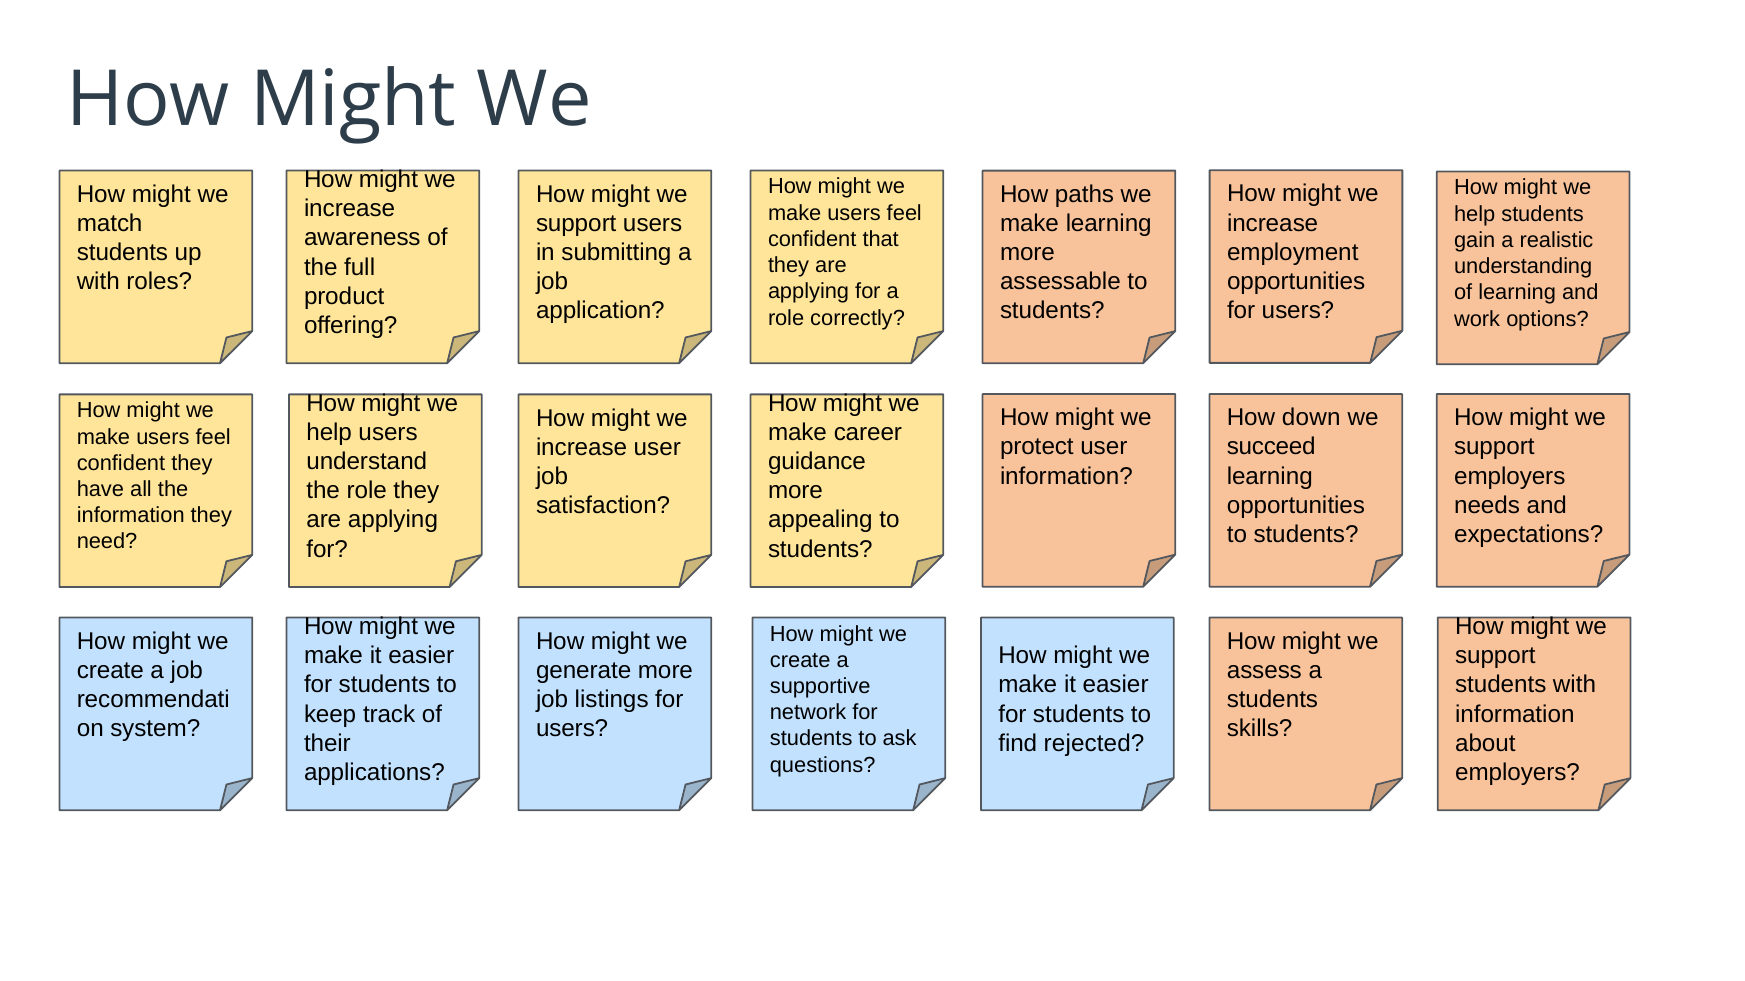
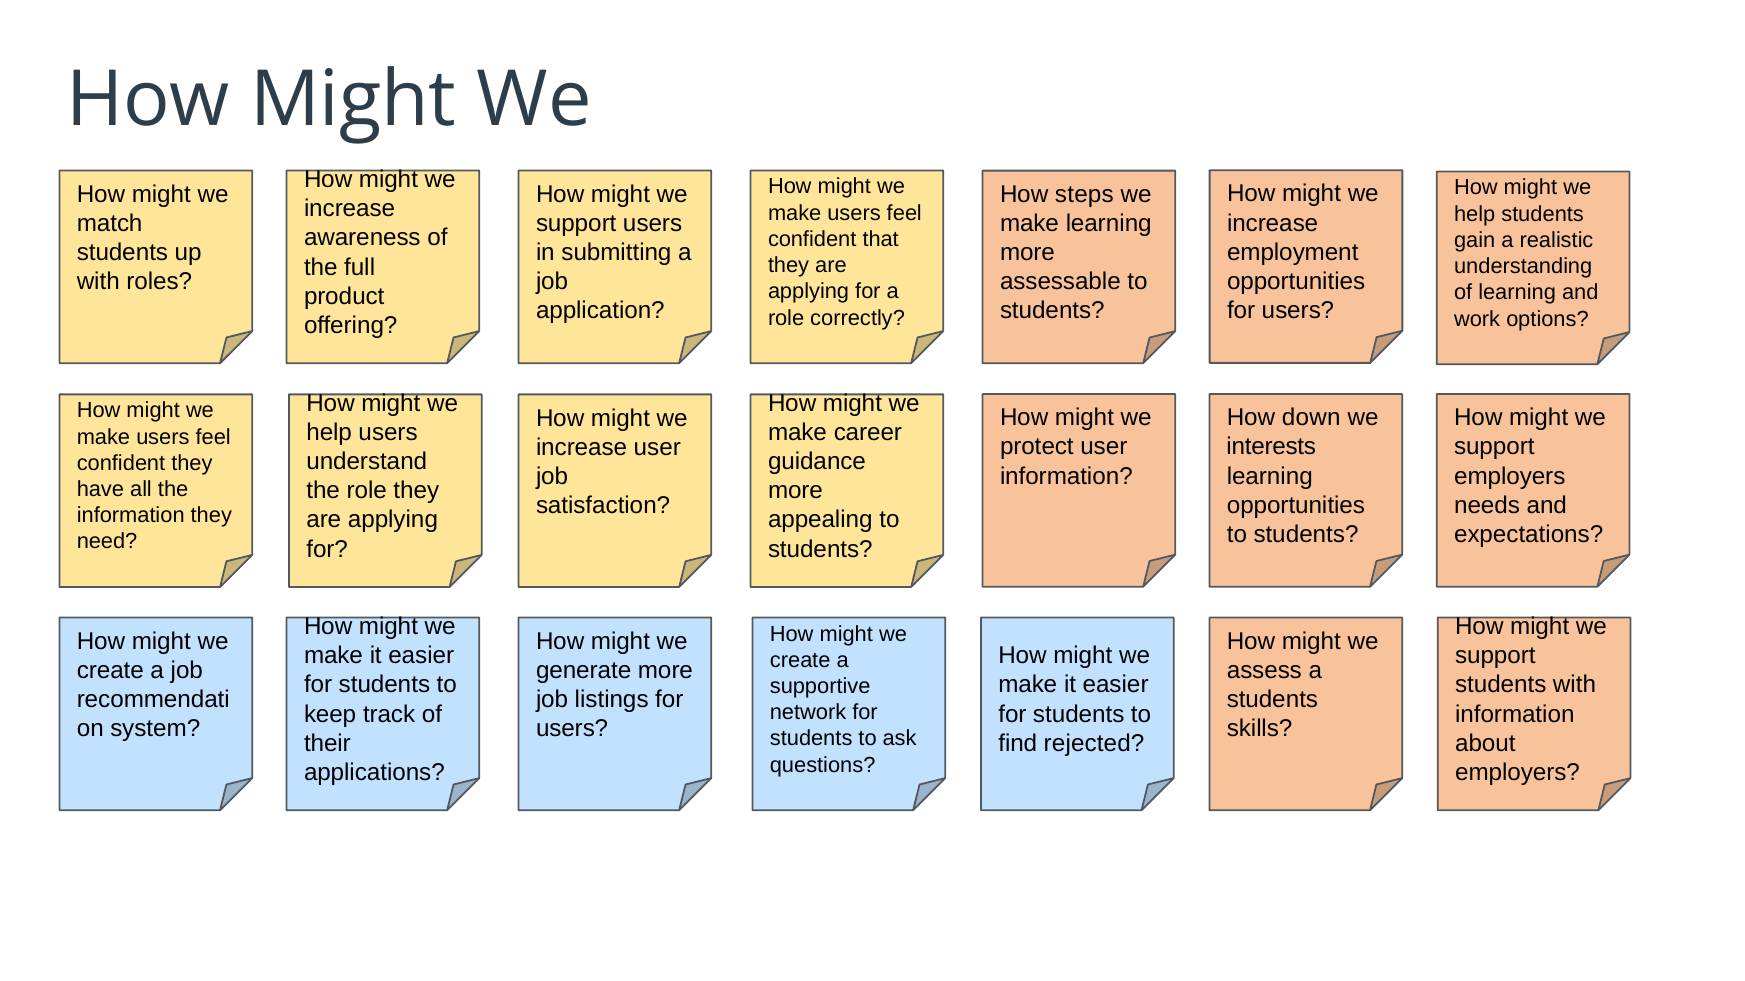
paths: paths -> steps (1084, 194)
succeed: succeed -> interests (1271, 447)
